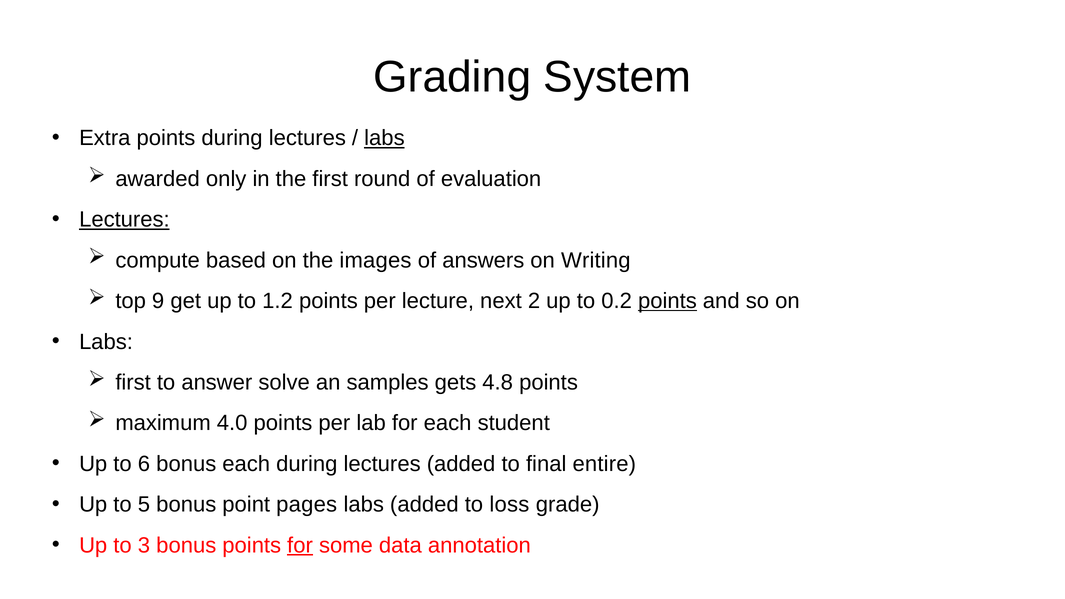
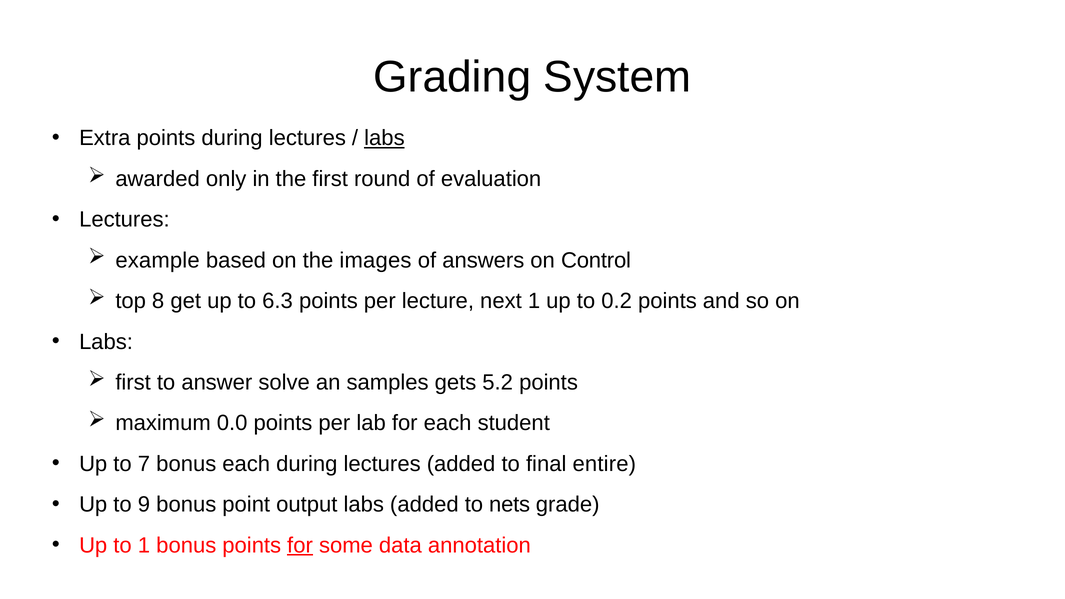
Lectures underline: present -> none (124, 220)
compute: compute -> example (158, 260)
Writing: Writing -> Control (596, 260)
9: 9 -> 8 (158, 301)
1.2: 1.2 -> 6.3 (278, 301)
next 2: 2 -> 1 (534, 301)
points underline: present -> none (667, 301)
4.8: 4.8 -> 5.2 (498, 382)
4.0: 4.0 -> 0.0 (232, 423)
6: 6 -> 7 (144, 464)
5: 5 -> 9 (144, 505)
pages: pages -> output (307, 505)
loss: loss -> nets (510, 505)
to 3: 3 -> 1 (144, 545)
